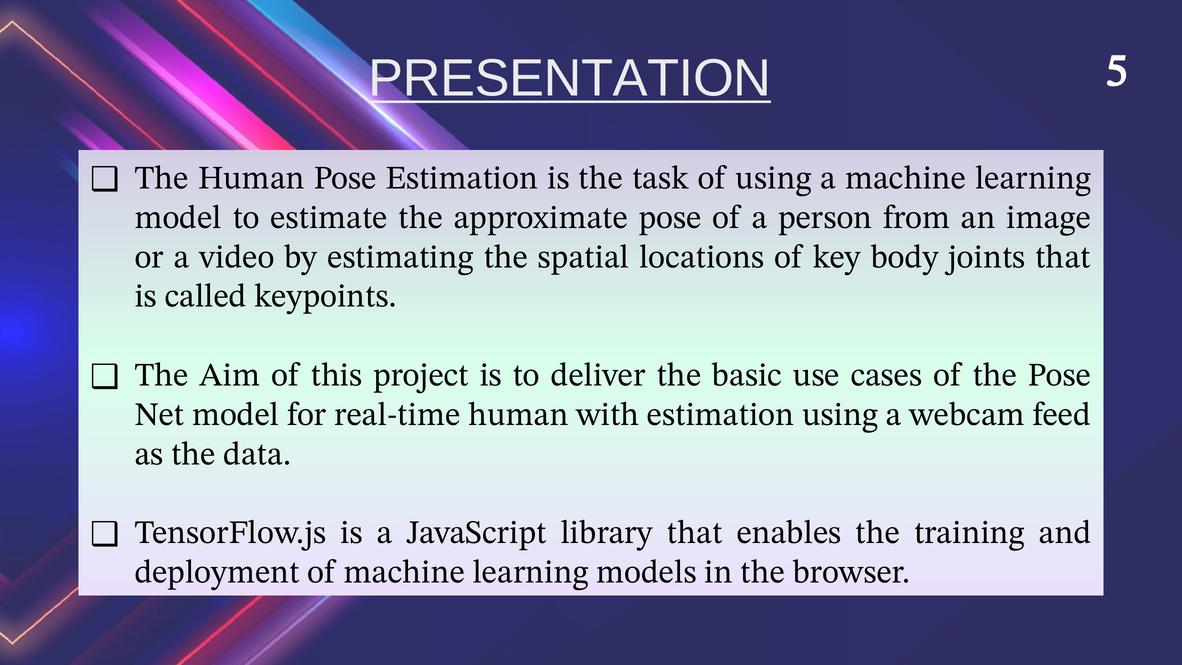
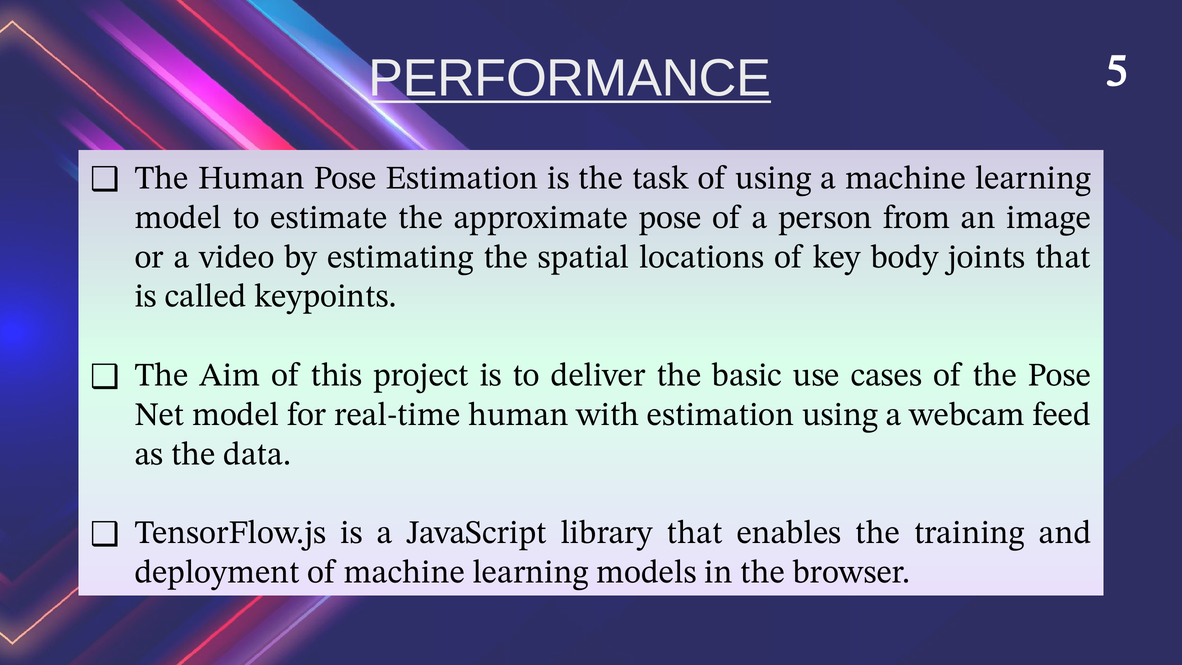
PRESENTATION: PRESENTATION -> PERFORMANCE (570, 79)
